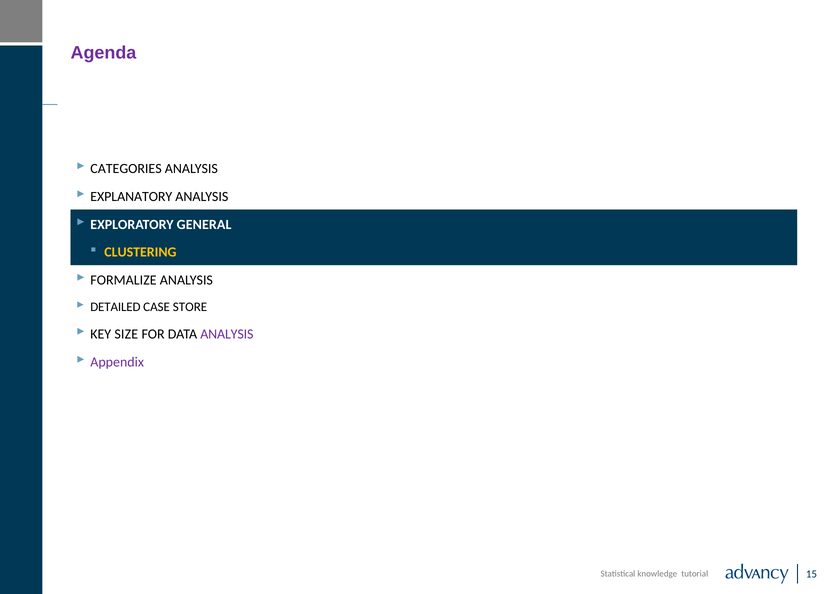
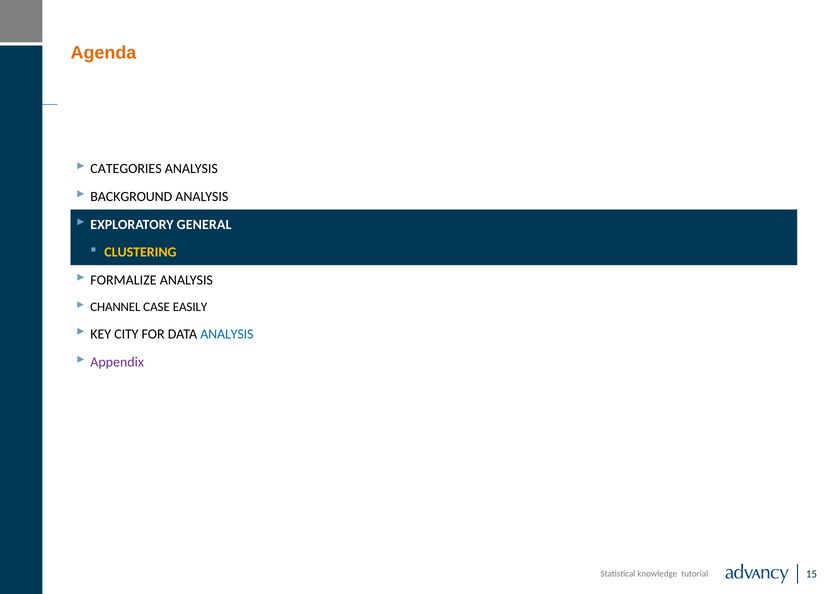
Agenda colour: purple -> orange (103, 53)
EXPLANATORY: EXPLANATORY -> BACKGROUND (131, 197)
DETAILED: DETAILED -> CHANNEL (115, 307)
STORE: STORE -> EASILY (190, 307)
SIZE: SIZE -> CITY (126, 334)
ANALYSIS colour: purple -> blue (227, 334)
